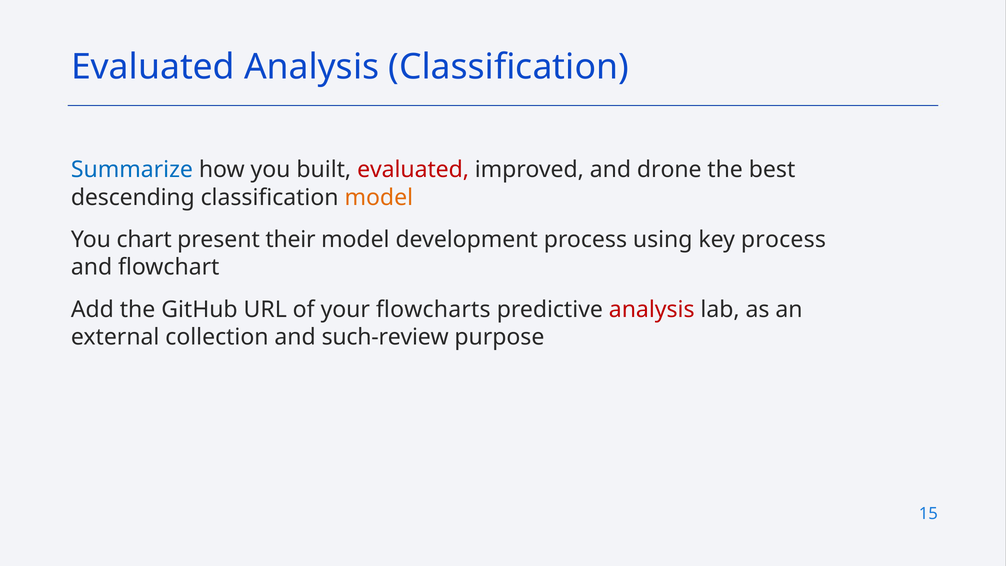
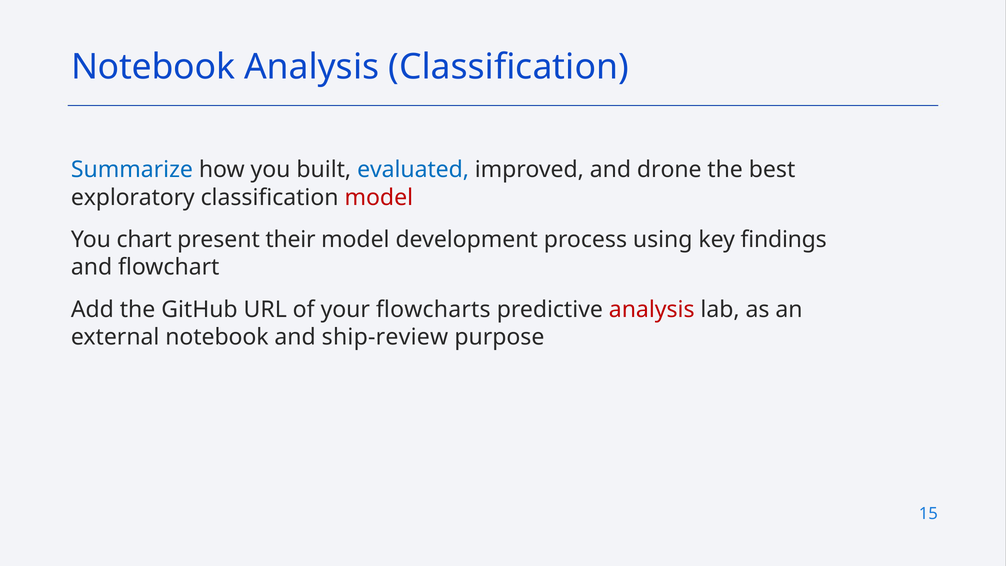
Evaluated: Evaluated -> Notebook (153, 67)
evaluated colour: red -> blue (413, 170)
descending: descending -> exploratory (133, 197)
model colour: orange -> red (379, 197)
key process: process -> findings (784, 240)
external collection: collection -> notebook (217, 337)
such-review: such-review -> ship-review (385, 337)
